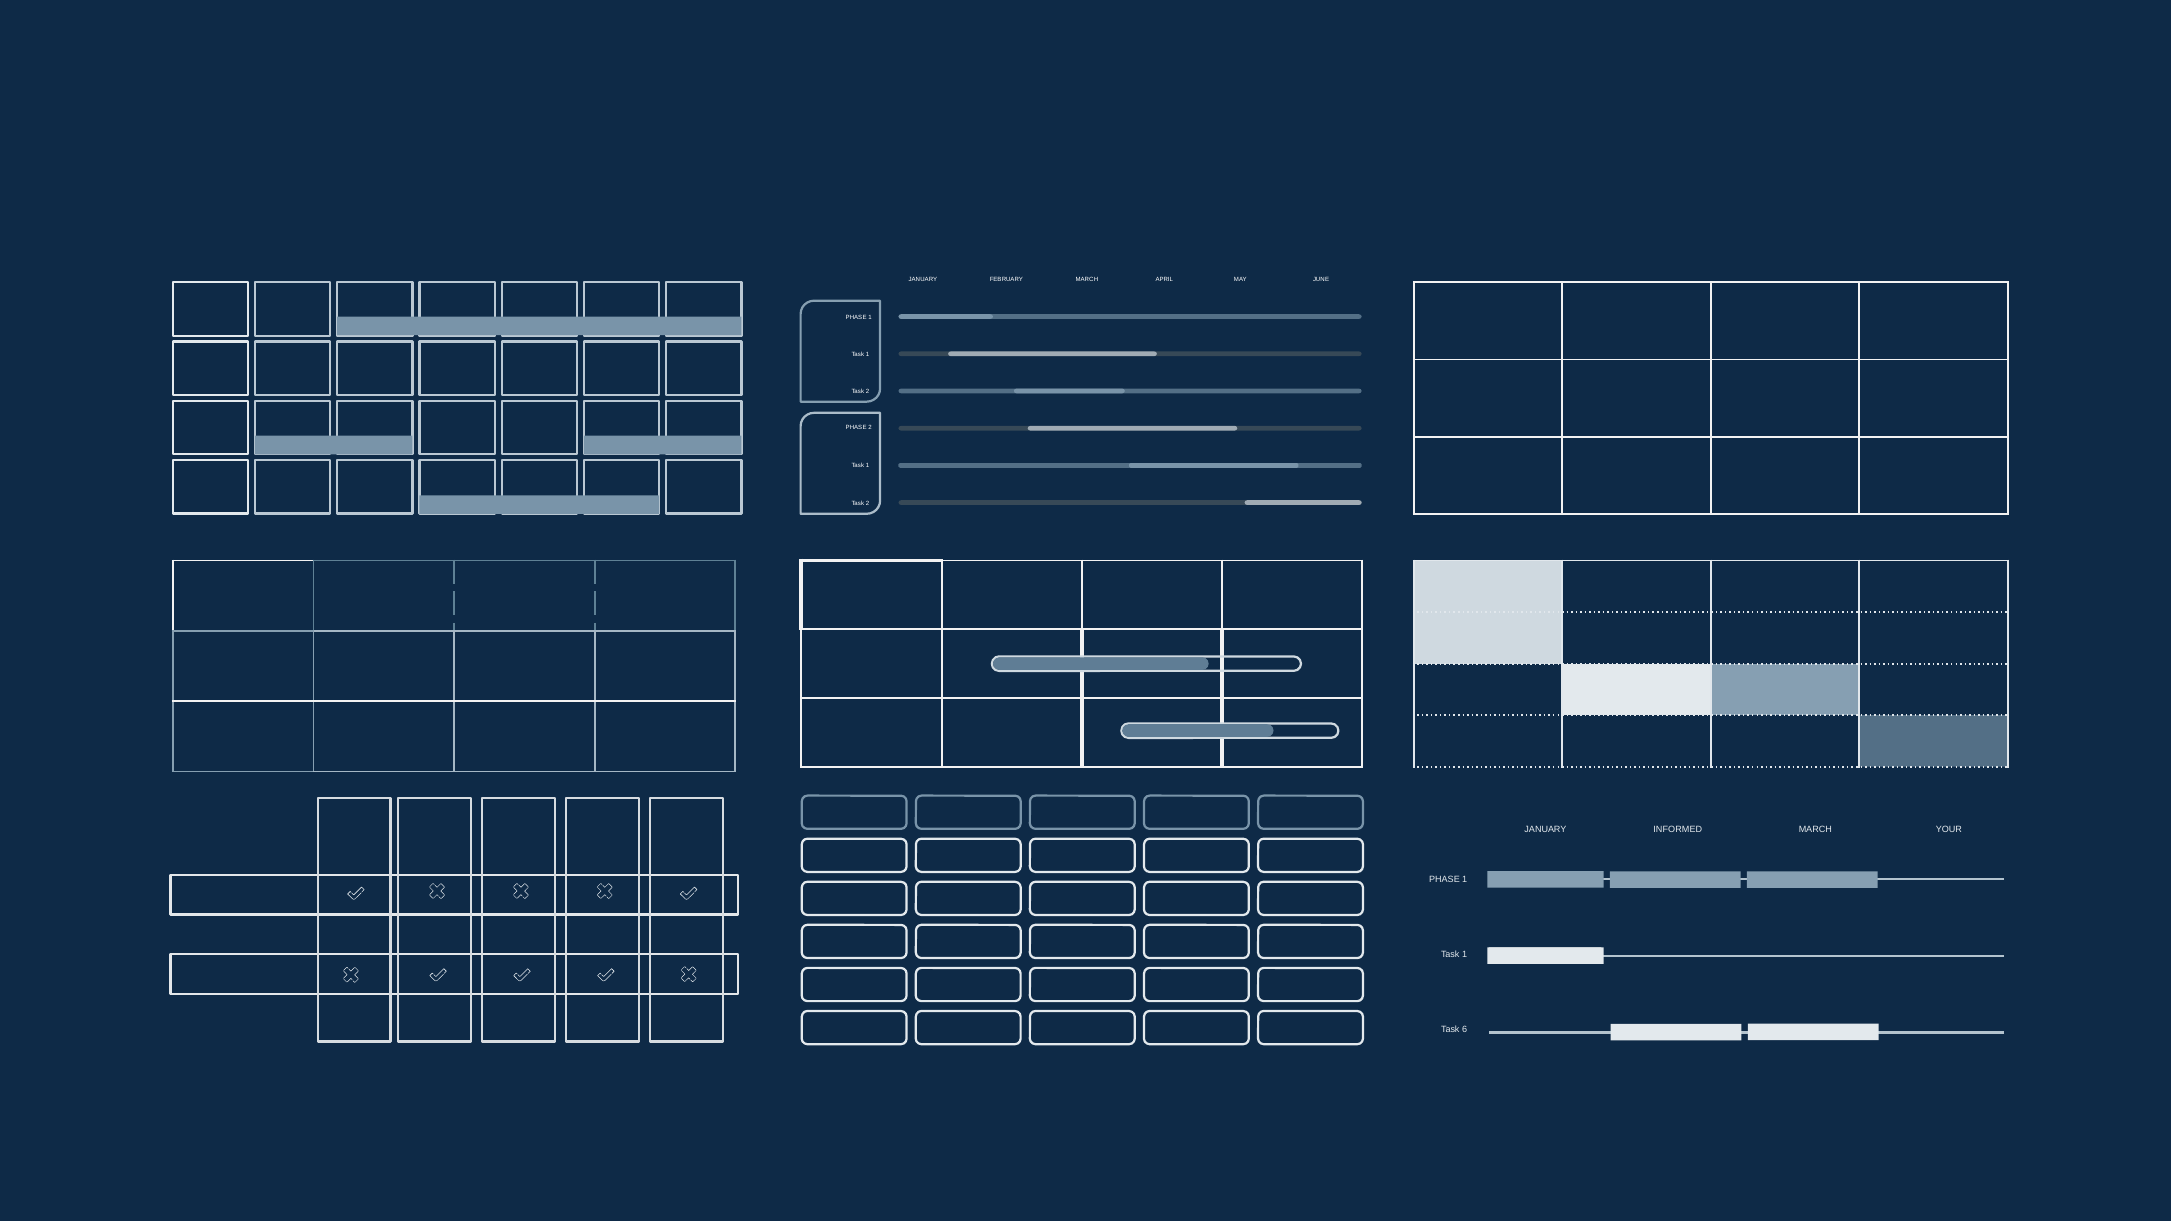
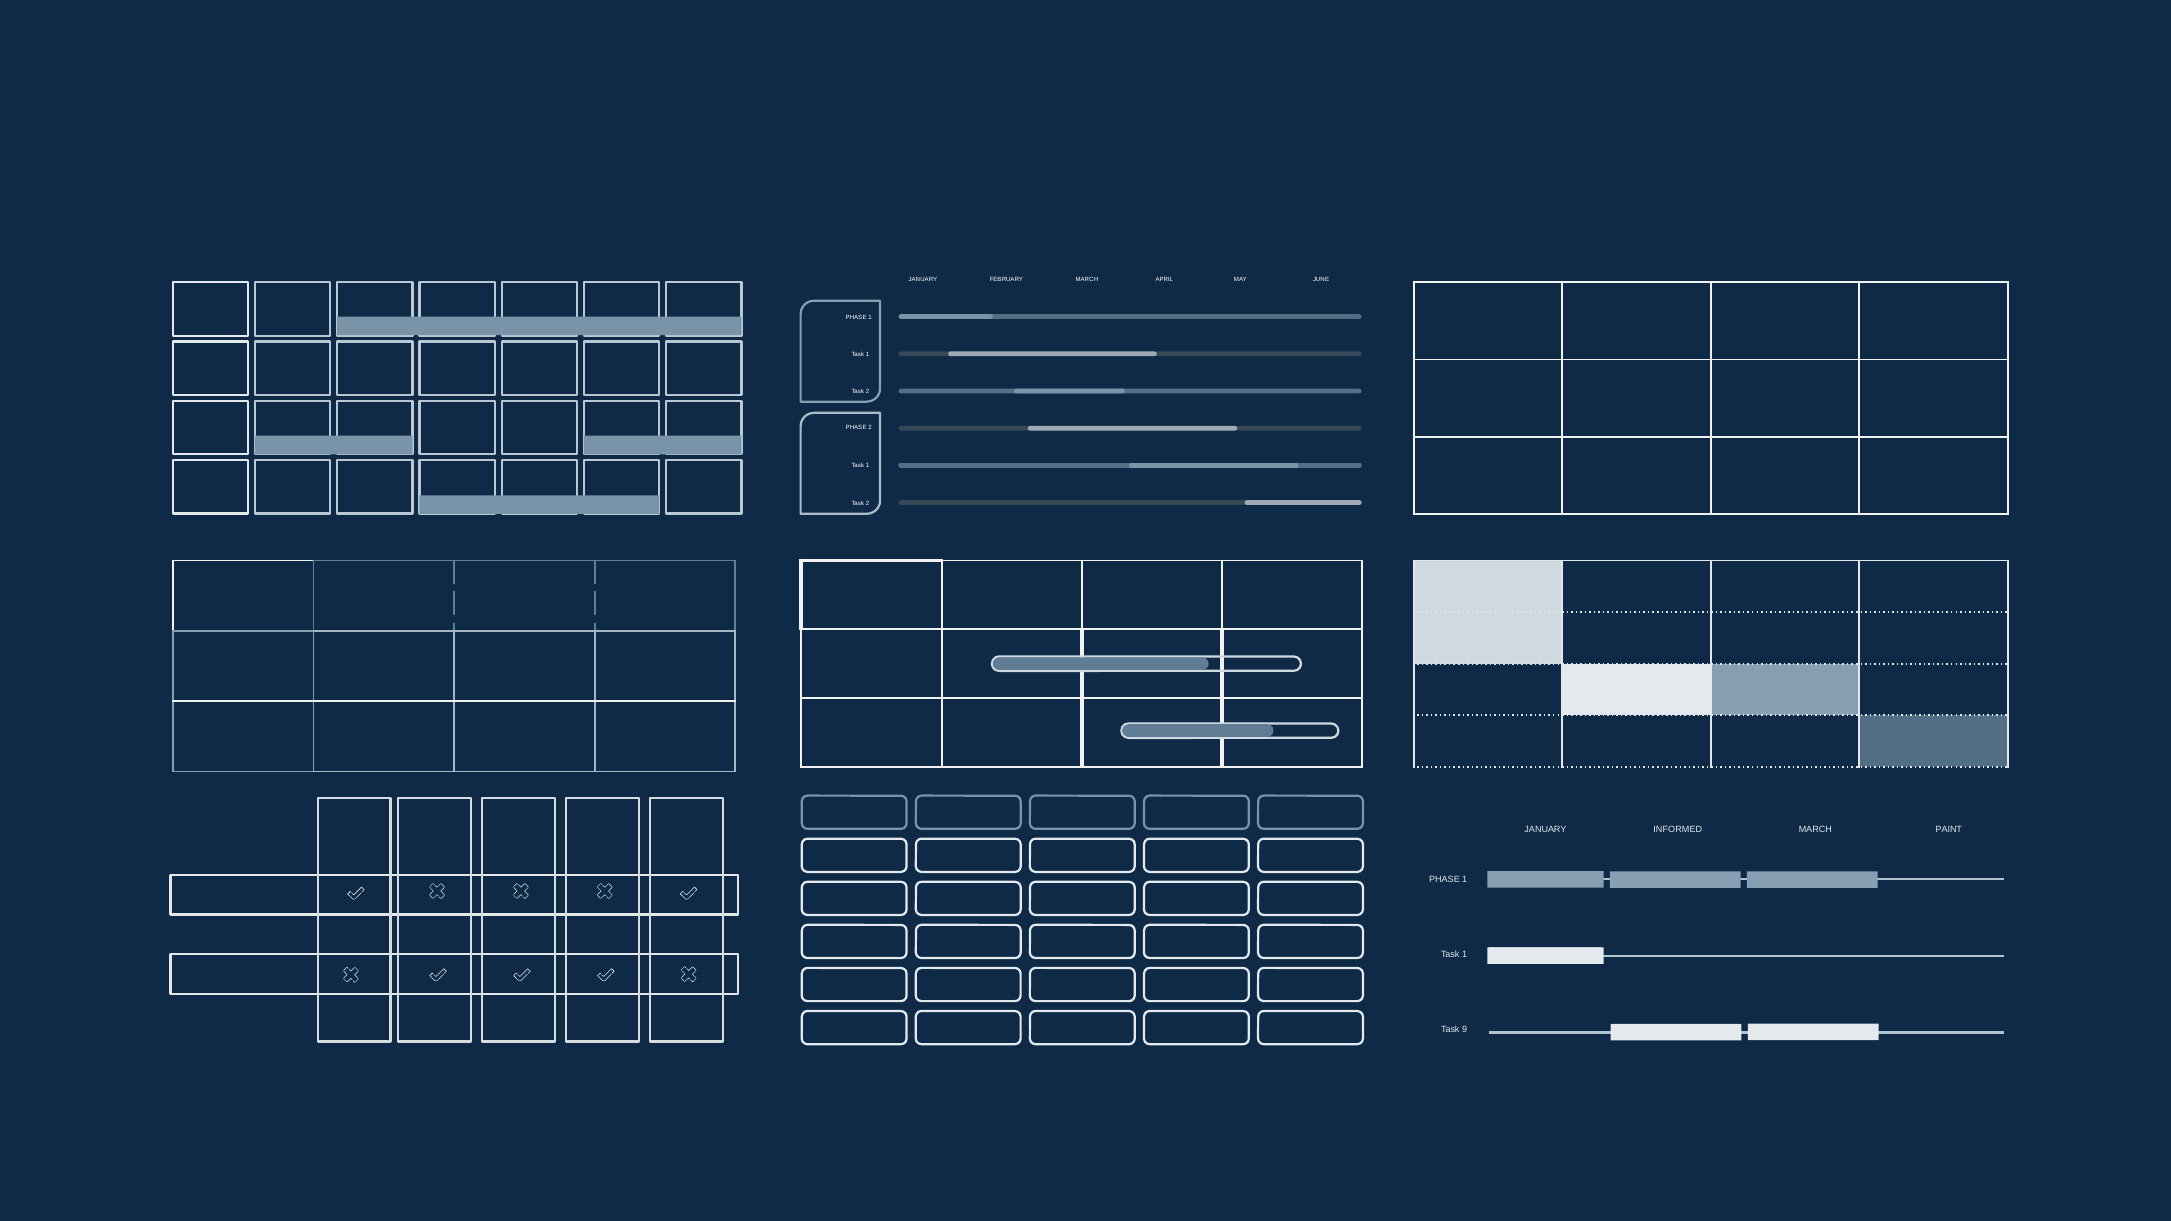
YOUR: YOUR -> PAINT (1949, 830)
6: 6 -> 9 (1465, 1030)
